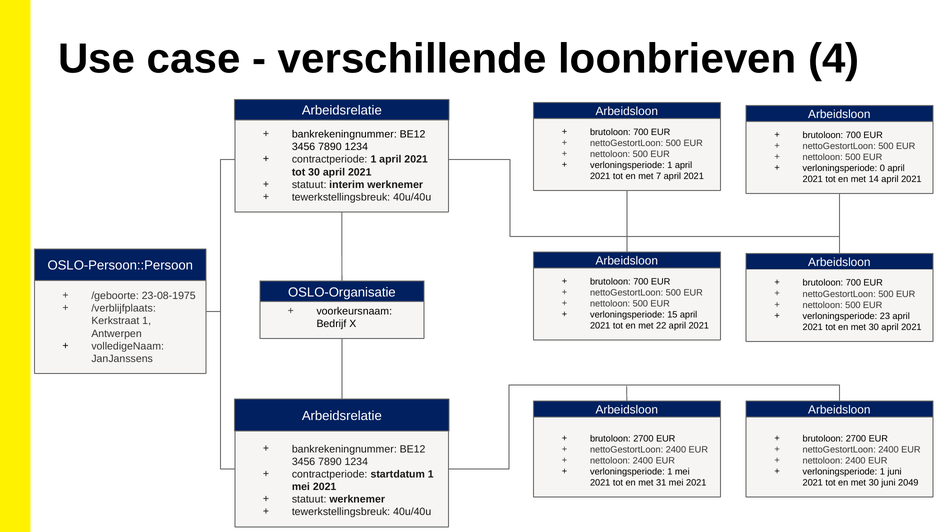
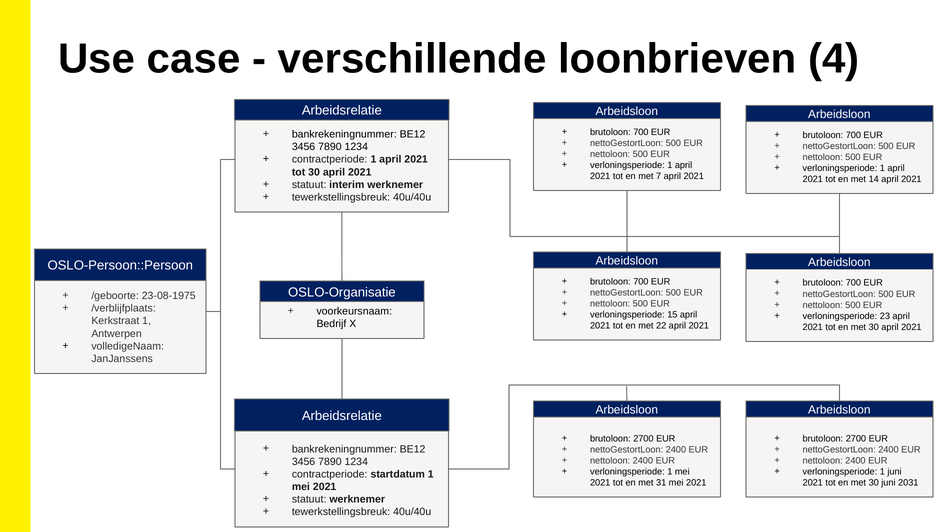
0: 0 -> 1 (882, 168)
2049: 2049 -> 2031 (908, 483)
